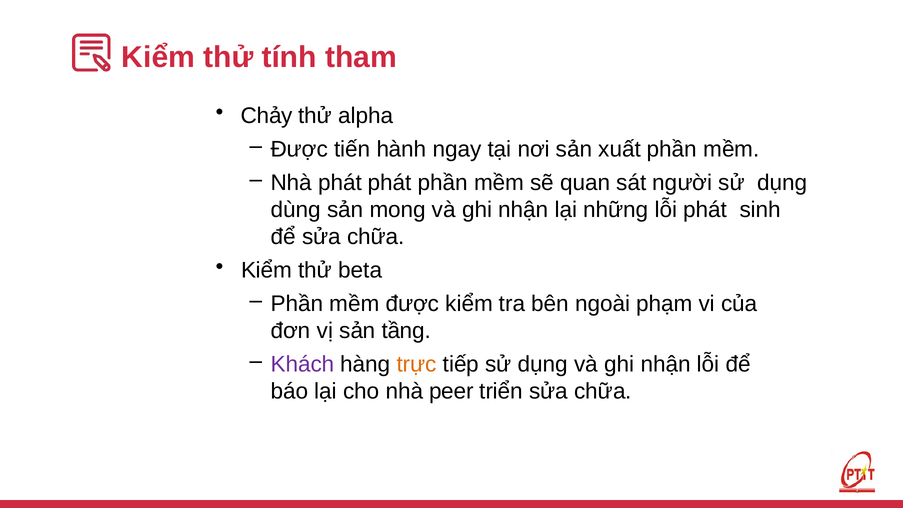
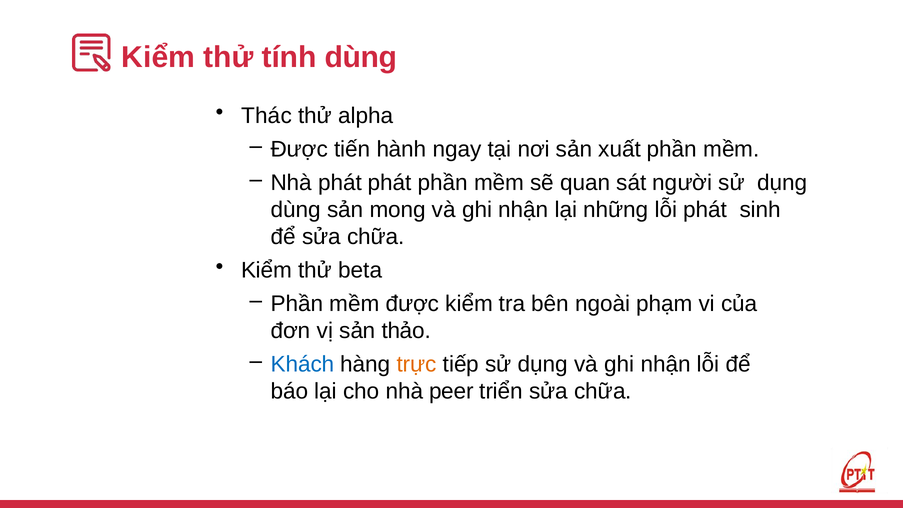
tính tham: tham -> dùng (361, 57)
Chảy: Chảy -> Thác (267, 116)
tầng: tầng -> thảo (406, 331)
Khách colour: purple -> blue (303, 364)
